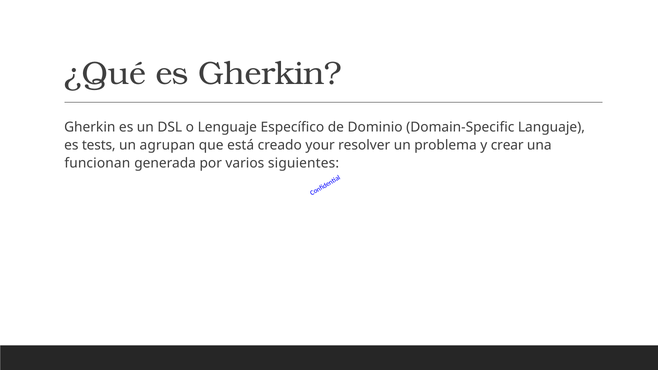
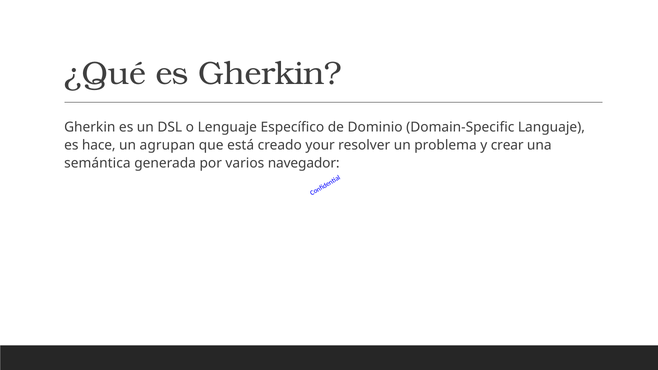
tests: tests -> hace (99, 145)
funcionan: funcionan -> semántica (97, 163)
siguientes: siguientes -> navegador (304, 163)
